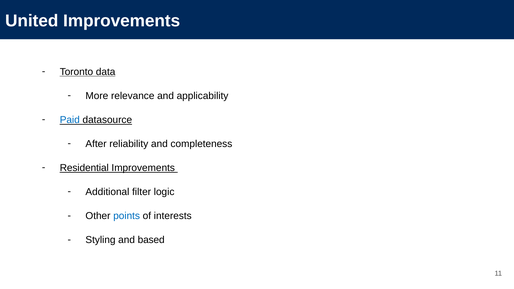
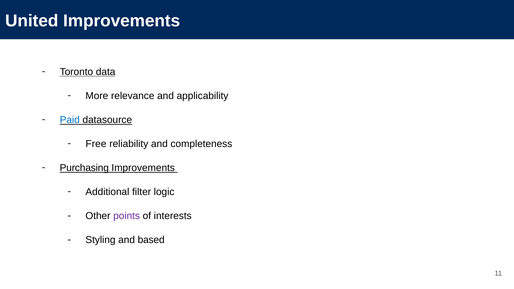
After: After -> Free (96, 144)
Residential: Residential -> Purchasing (84, 168)
points colour: blue -> purple (127, 216)
